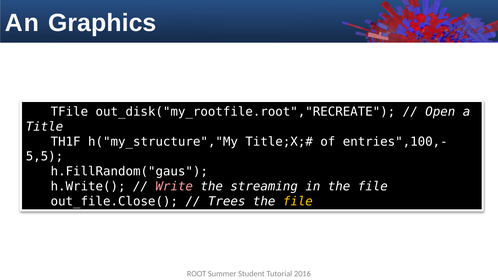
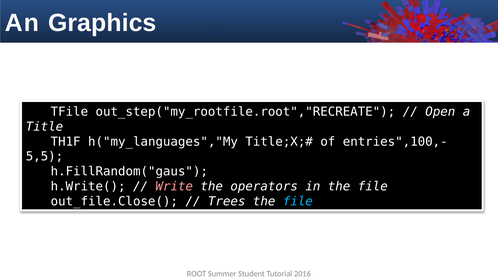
out_disk("my_rootfile.root","RECREATE: out_disk("my_rootfile.root","RECREATE -> out_step("my_rootfile.root","RECREATE (245, 112)
h("my_structure","My: h("my_structure","My -> h("my_languages","My (163, 142)
streaming: streaming -> operators (264, 186)
file colour: yellow -> light blue (298, 201)
